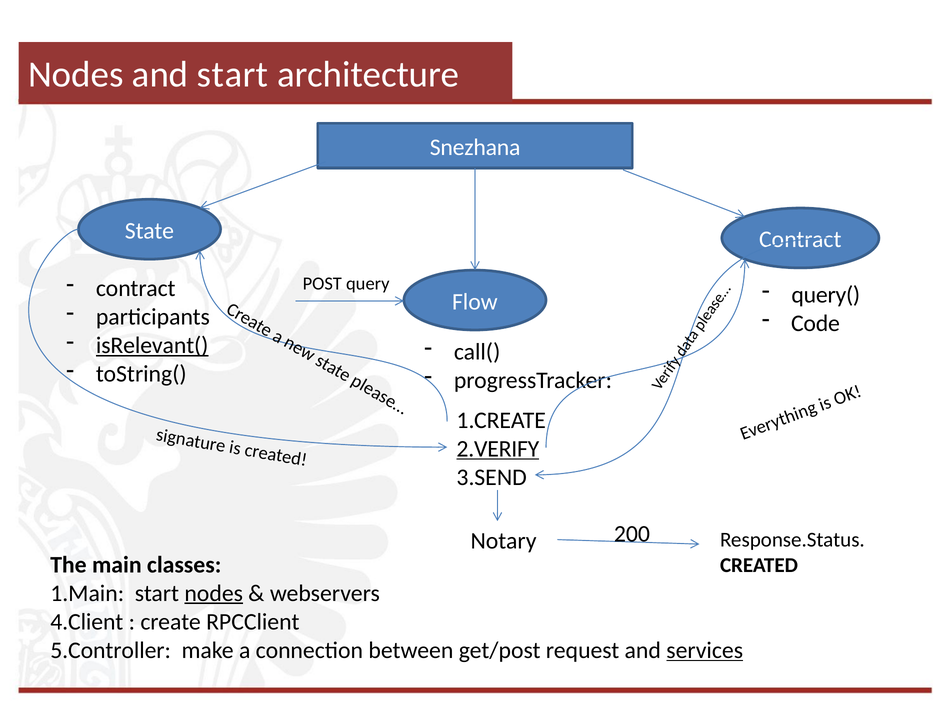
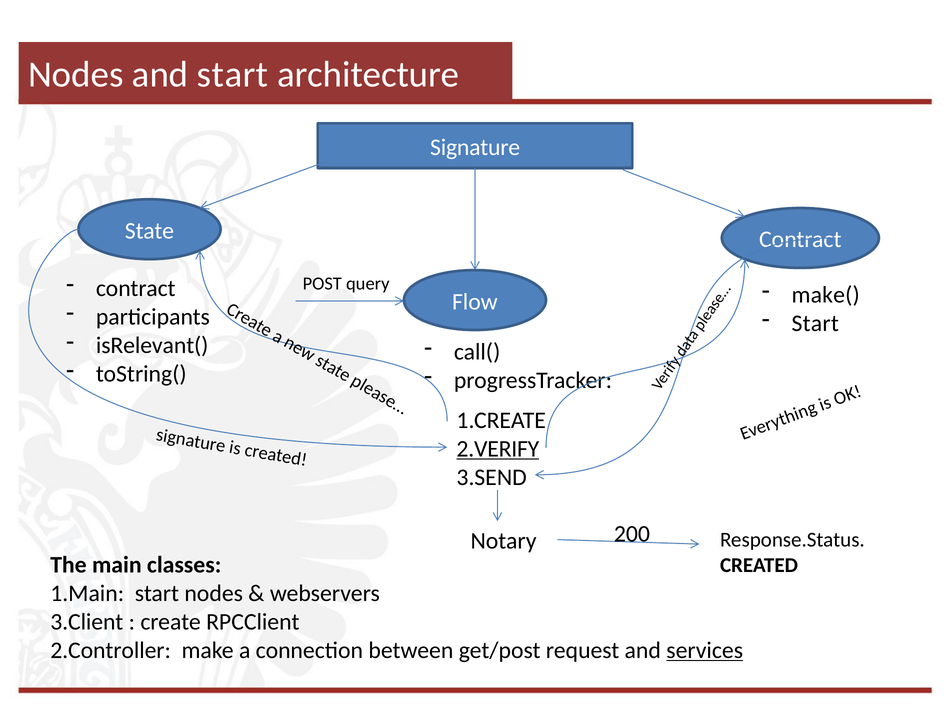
Snezhana: Snezhana -> Signature (475, 147)
query(: query( -> make( (826, 295)
Code: Code -> Start (815, 323)
isRelevant( underline: present -> none (152, 345)
nodes underline: present -> none (214, 593)
4.Client: 4.Client -> 3.Client (87, 621)
5.Controller: 5.Controller -> 2.Controller (111, 650)
